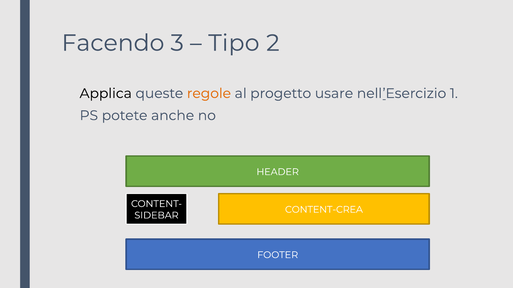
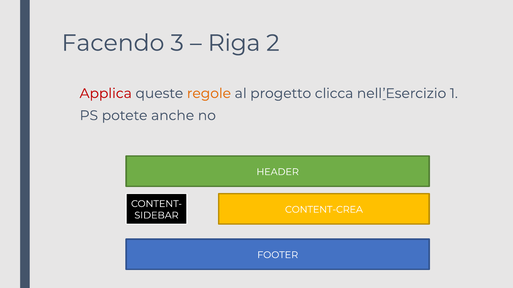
Tipo: Tipo -> Riga (234, 43)
Applica colour: black -> red (106, 94)
usare: usare -> clicca (334, 94)
